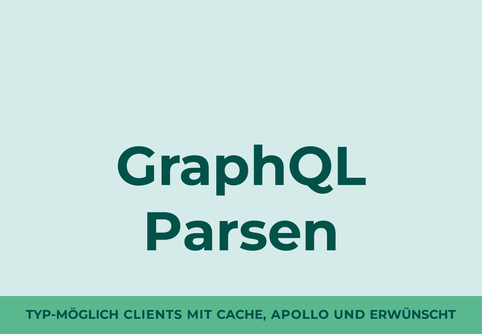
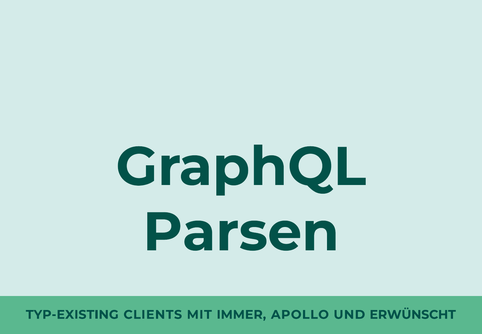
TYP-MÖGLICH: TYP-MÖGLICH -> TYP-EXISTING (72, 314)
CACHE: CACHE -> IMMER (241, 314)
